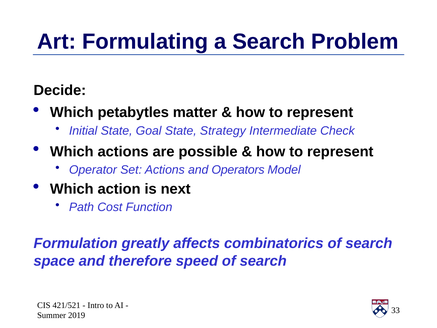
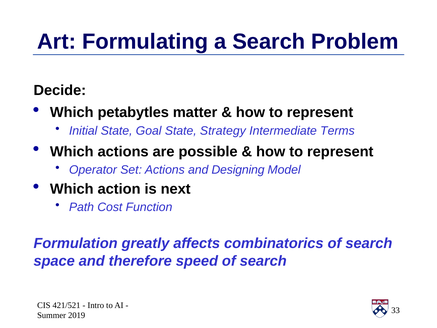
Check: Check -> Terms (337, 131)
Operators: Operators -> Designing (238, 170)
